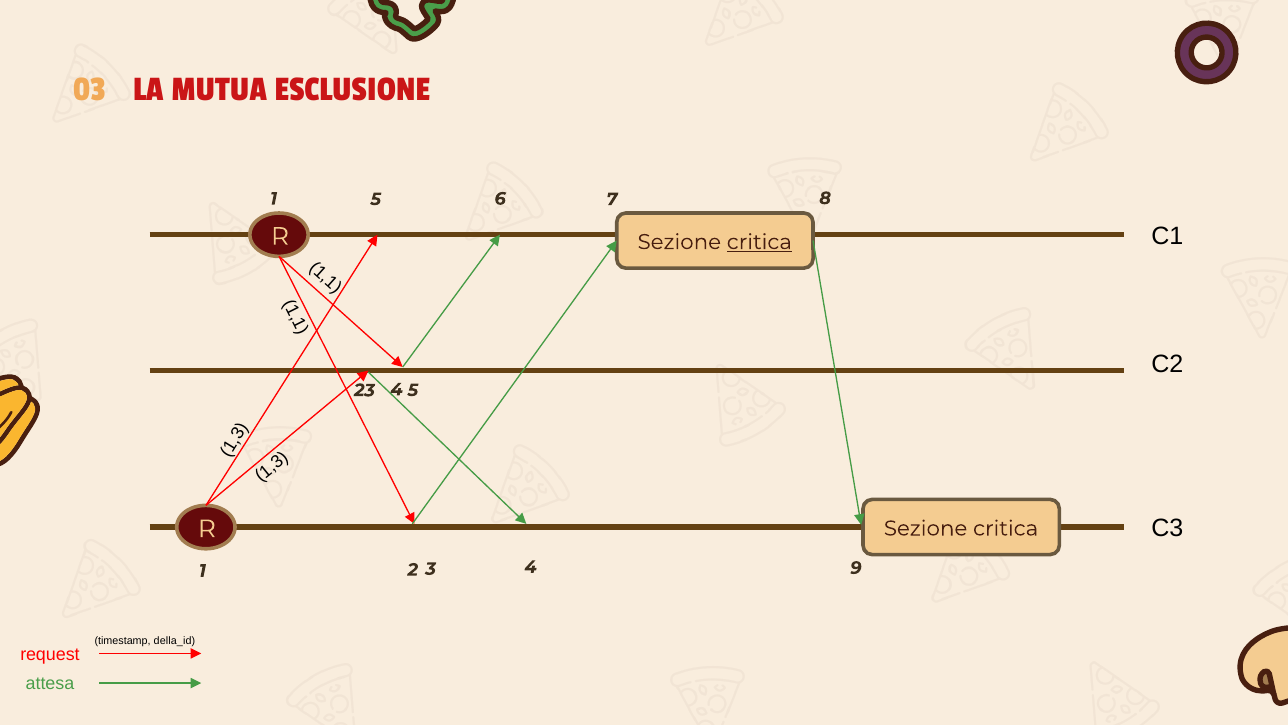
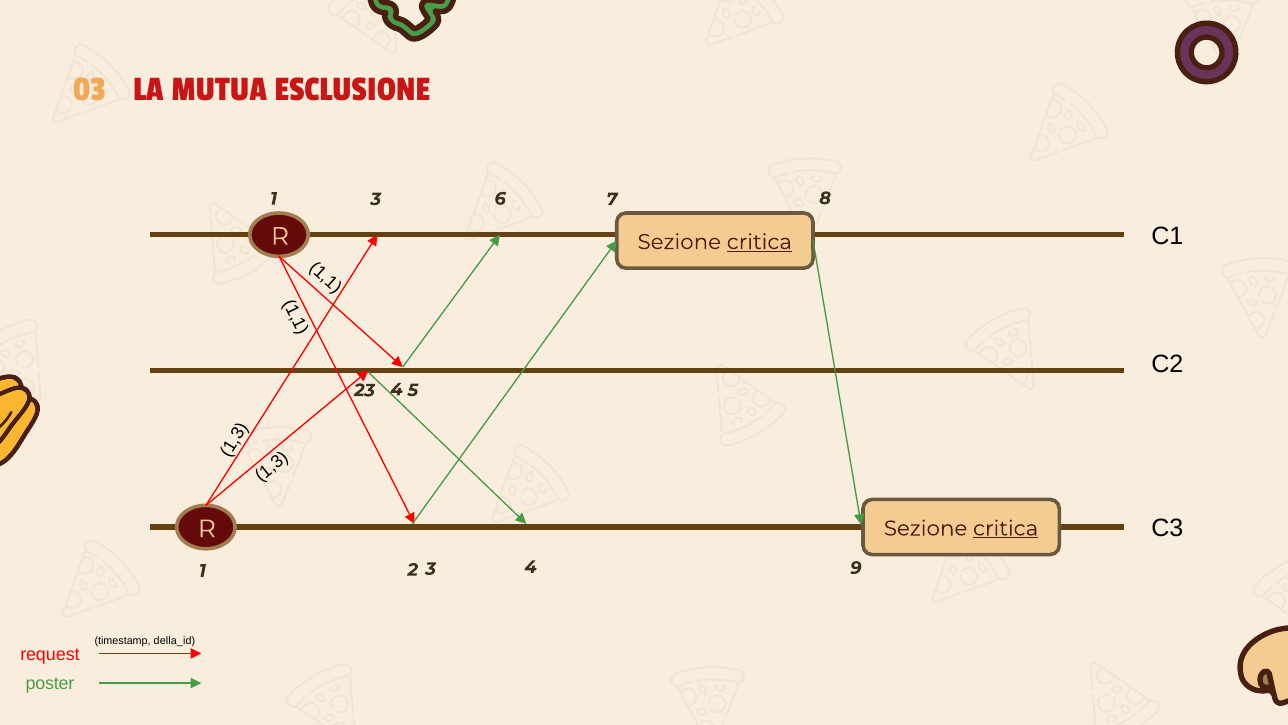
5: 5 -> 3 (376, 199)
critica underline: none -> present (1006, 528)
attesa: attesa -> poster (50, 684)
